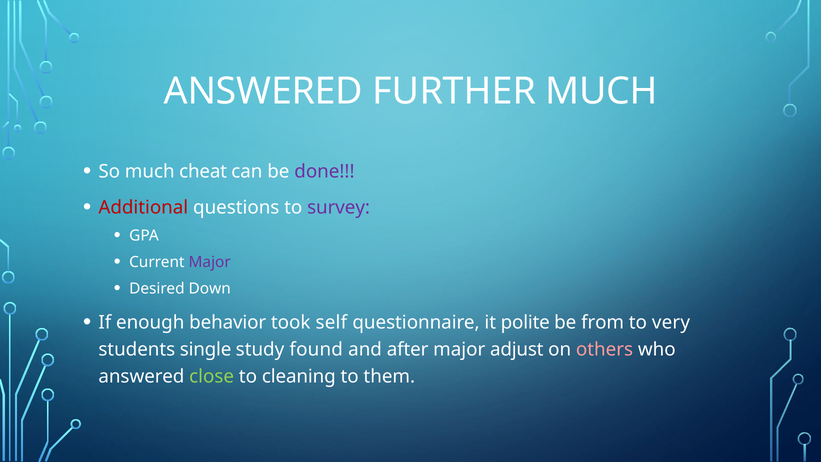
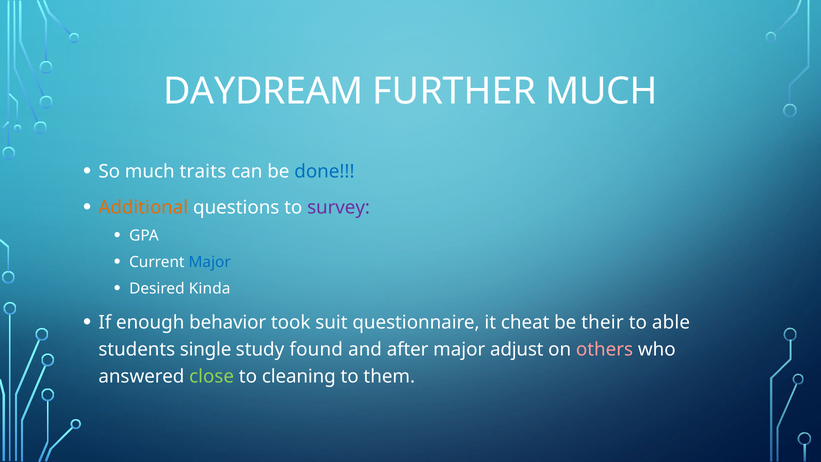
ANSWERED: ANSWERED -> DAYDREAM (263, 91)
cheat: cheat -> traits (203, 172)
done colour: purple -> blue (324, 172)
Additional colour: red -> orange (143, 207)
Major colour: purple -> blue (210, 262)
Down: Down -> Kinda (210, 288)
self: self -> suit (331, 322)
polite: polite -> cheat (525, 322)
from: from -> their (602, 322)
very: very -> able (671, 322)
